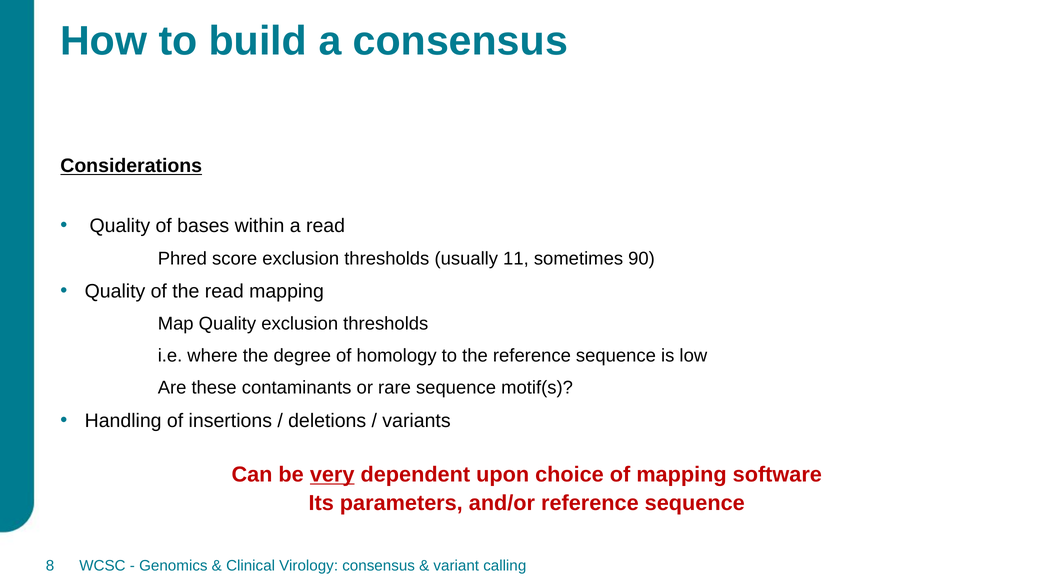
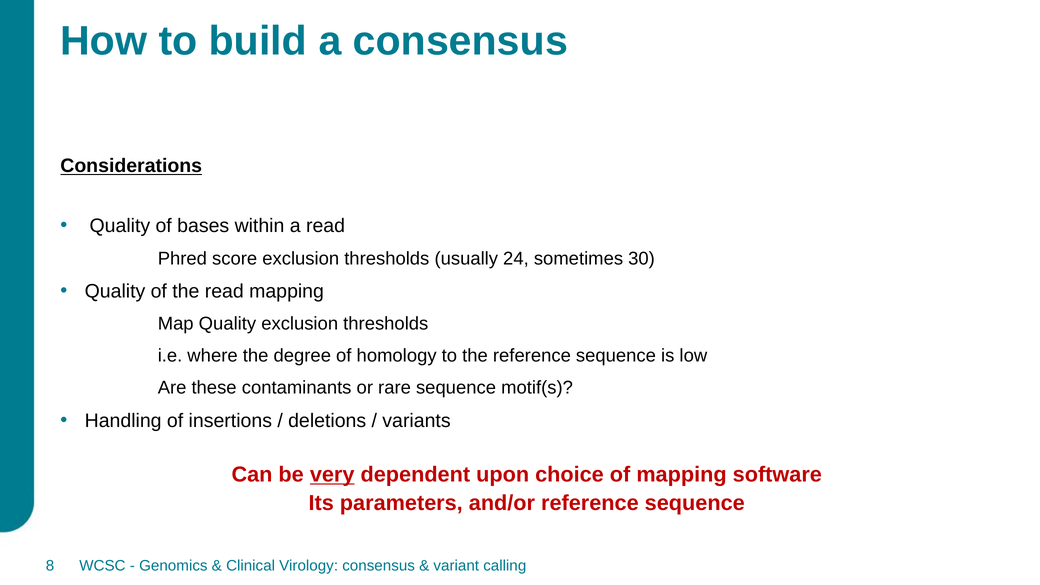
11: 11 -> 24 (516, 258)
90: 90 -> 30 (642, 258)
